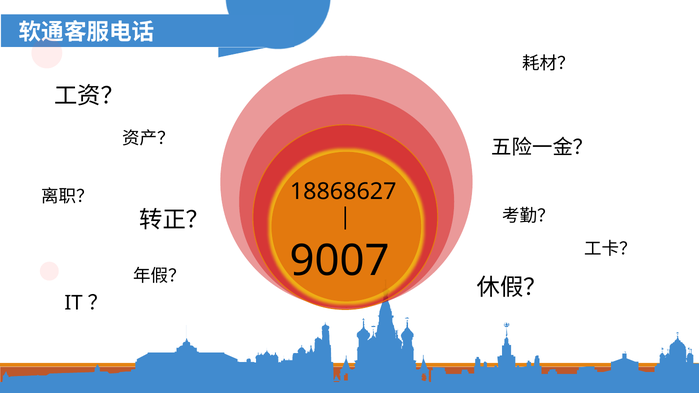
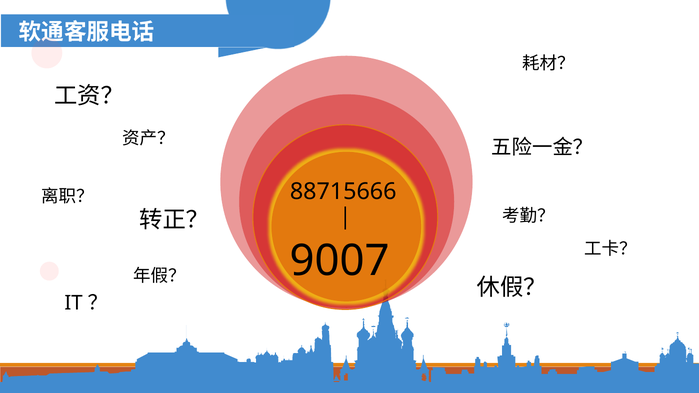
18868627: 18868627 -> 88715666 (343, 191)
